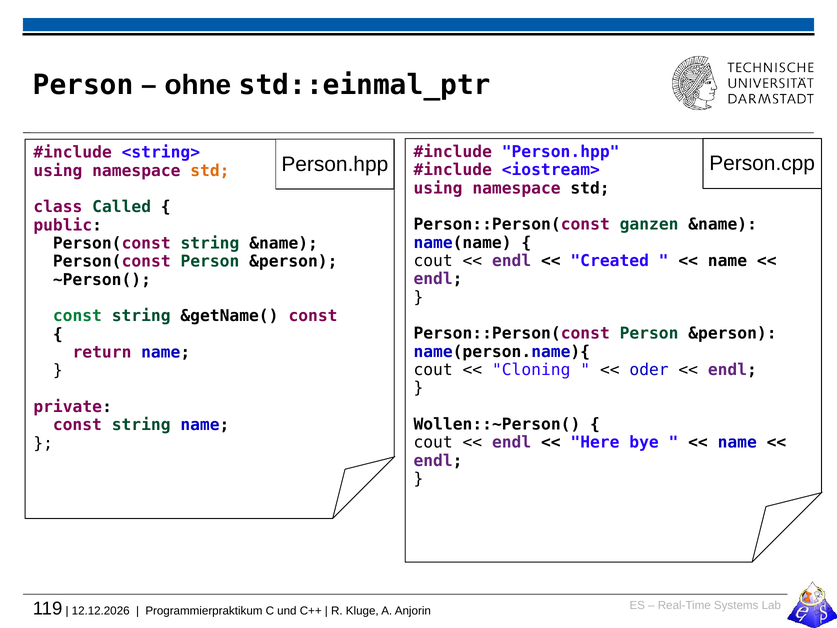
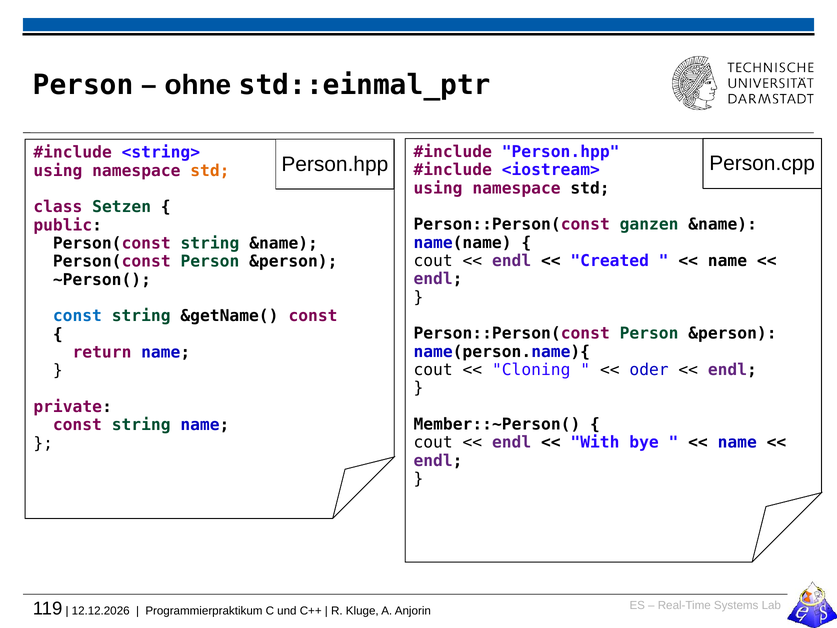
Called: Called -> Setzen (122, 207)
const colour: green -> blue (77, 316)
Wollen::~Person(: Wollen::~Person( -> Member::~Person( (497, 424)
Here: Here -> With (595, 442)
